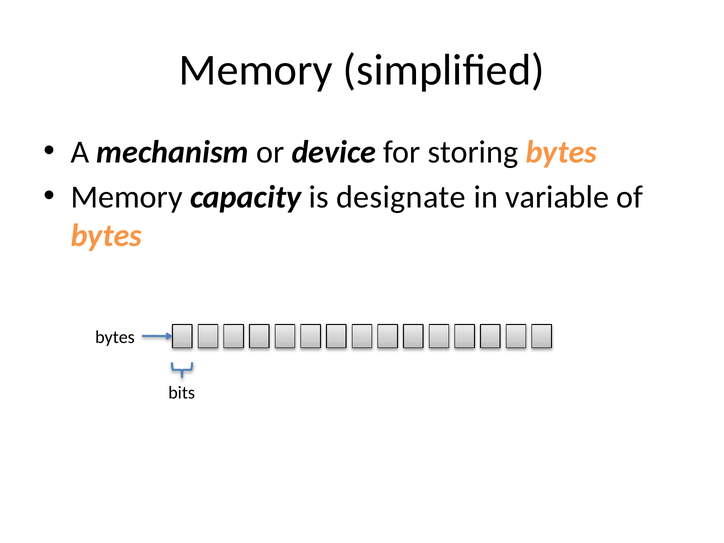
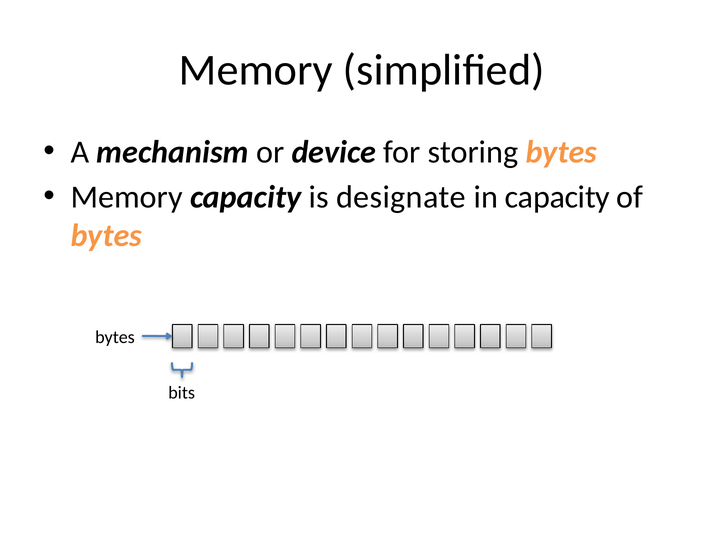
in variable: variable -> capacity (557, 197)
